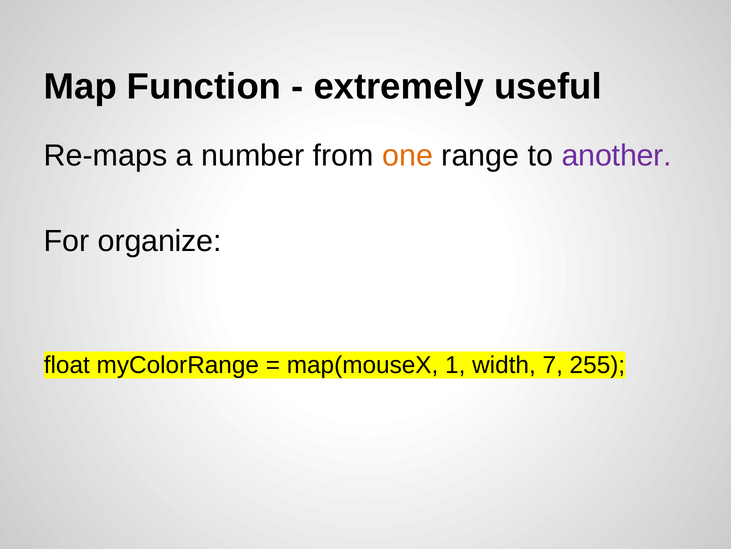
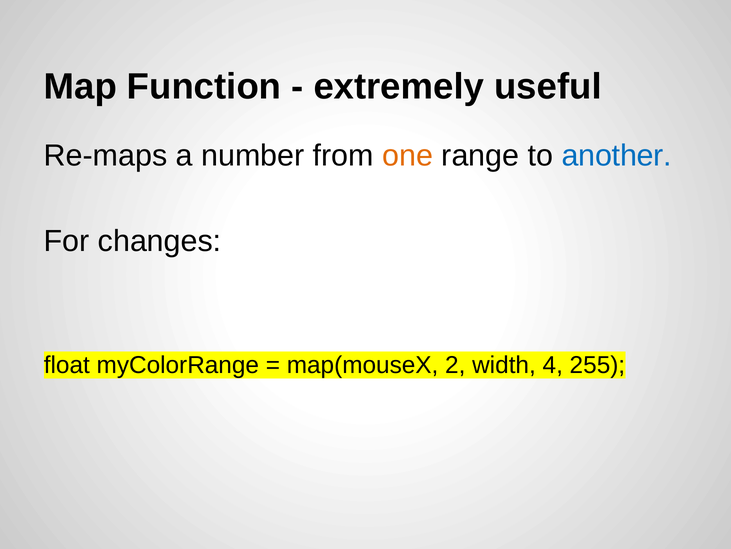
another colour: purple -> blue (617, 156)
organize: organize -> changes (160, 241)
1: 1 -> 2 (455, 365)
7: 7 -> 4 (553, 365)
